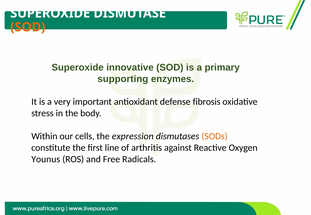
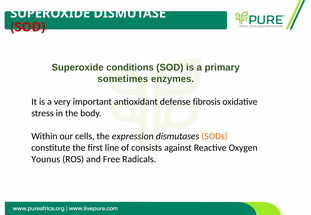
SOD colour: orange -> red (28, 27)
innovative: innovative -> conditions (130, 68)
supporting: supporting -> sometimes (123, 79)
arthritis: arthritis -> consists (147, 148)
